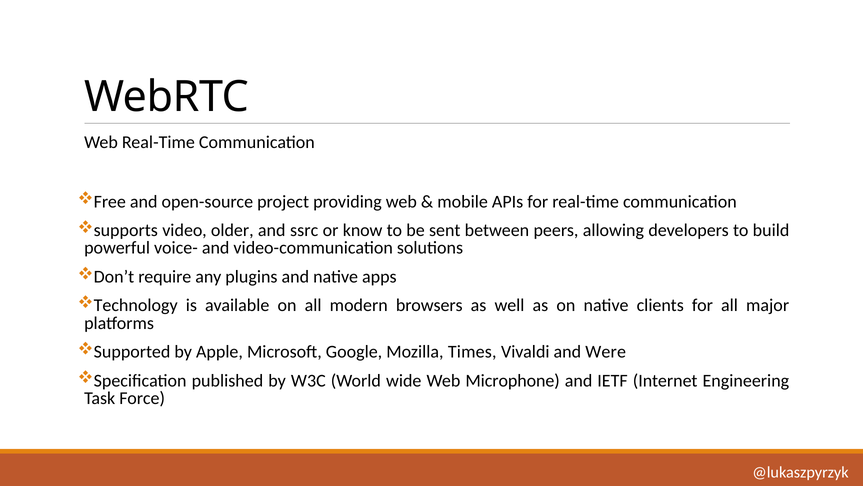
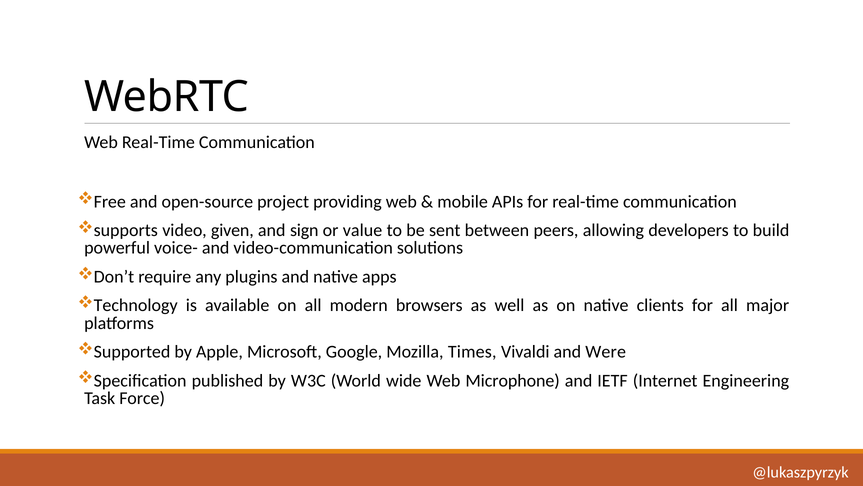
older: older -> given (232, 230)
ssrc: ssrc -> sign (304, 230)
know: know -> value (363, 230)
